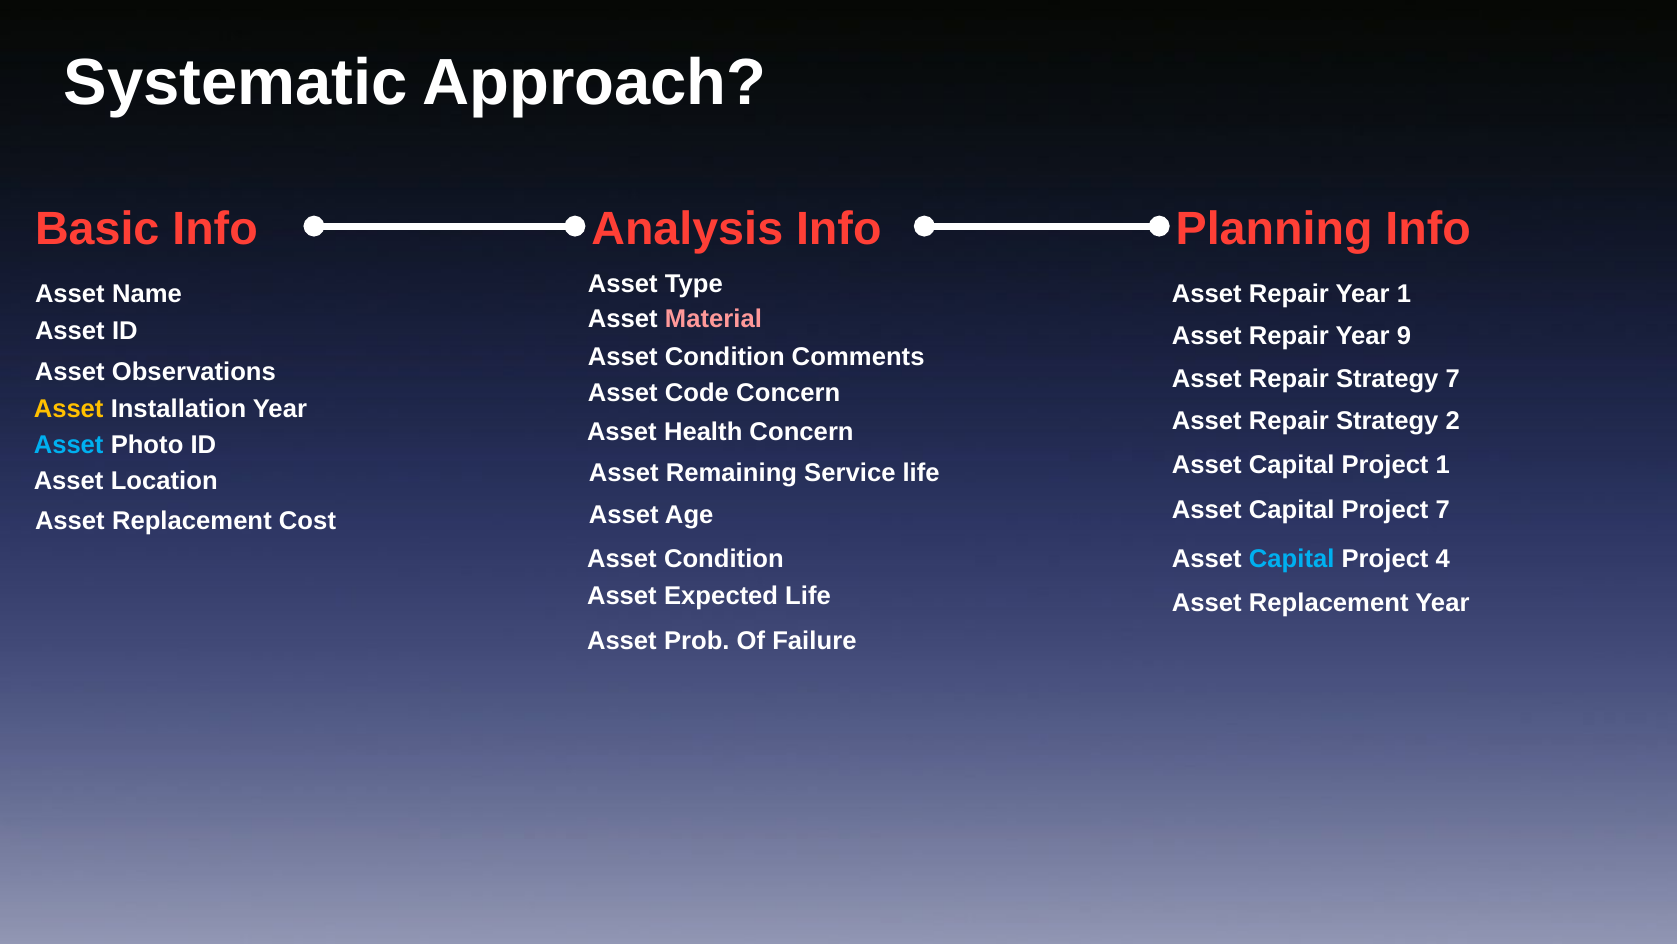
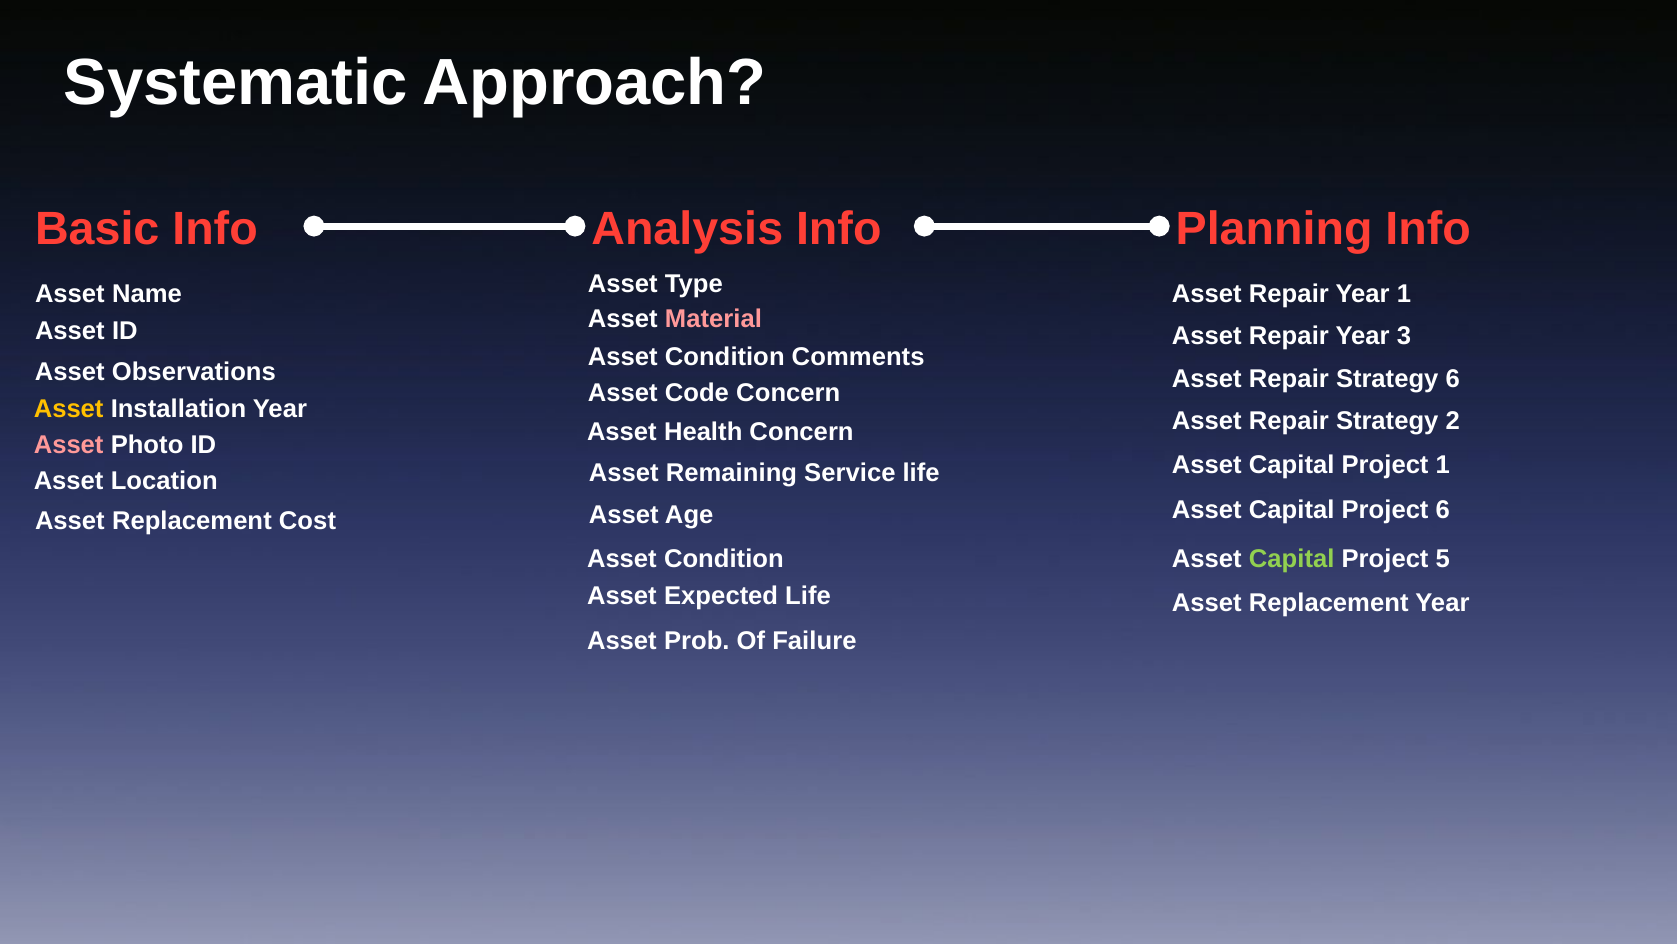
9: 9 -> 3 (1404, 335)
Strategy 7: 7 -> 6 (1453, 379)
Asset colour: light blue -> pink (69, 445)
Project 7: 7 -> 6 (1443, 510)
Capital colour: light blue -> light green (1292, 559)
4: 4 -> 5 (1443, 559)
